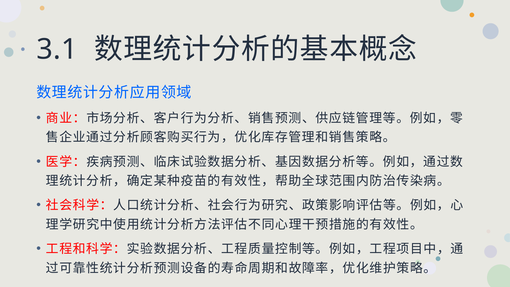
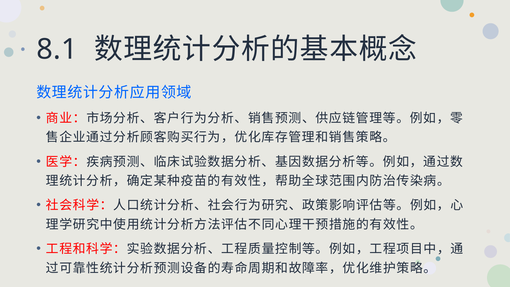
3.1: 3.1 -> 8.1 (57, 49)
